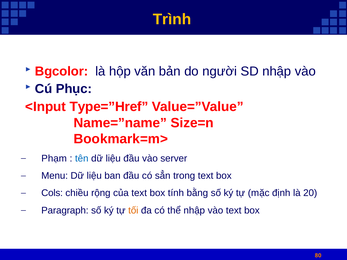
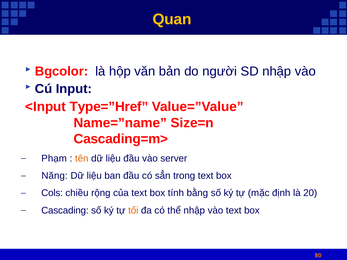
Trình: Trình -> Quan (172, 19)
Phục: Phục -> Input (74, 89)
Bookmark=m>: Bookmark=m> -> Cascading=m> (121, 139)
tên colour: blue -> orange (82, 159)
Menu: Menu -> Năng (55, 176)
Paragraph: Paragraph -> Cascading (65, 211)
